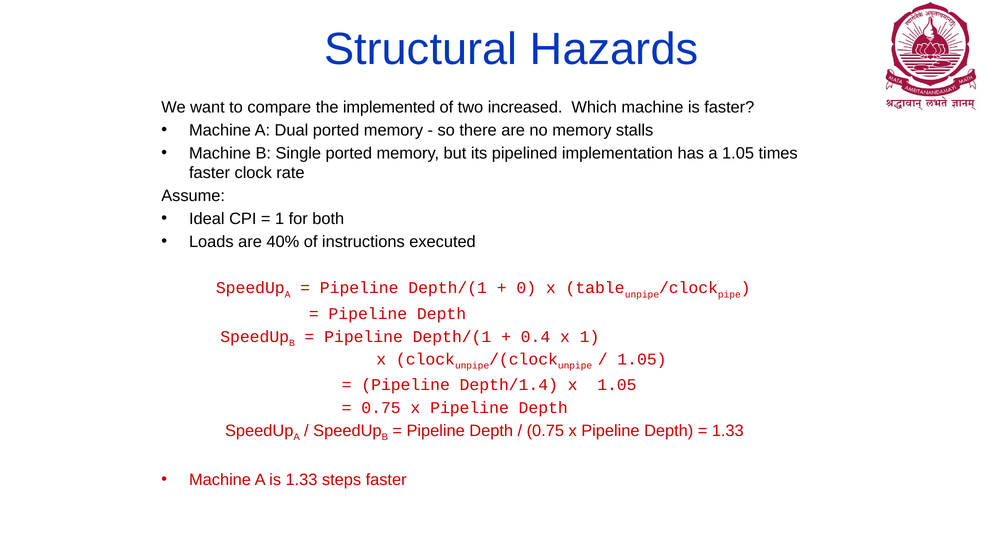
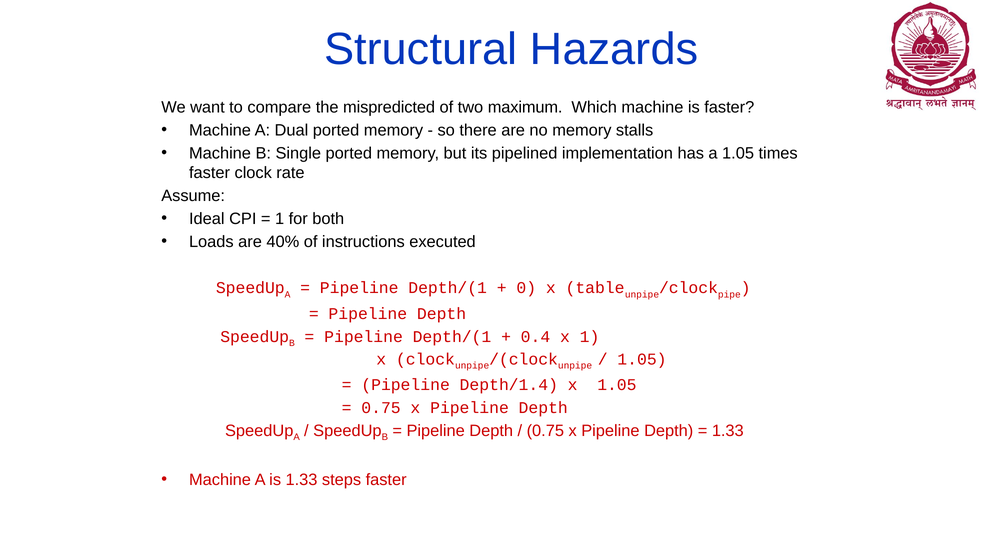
implemented: implemented -> mispredicted (389, 107)
increased: increased -> maximum (525, 107)
